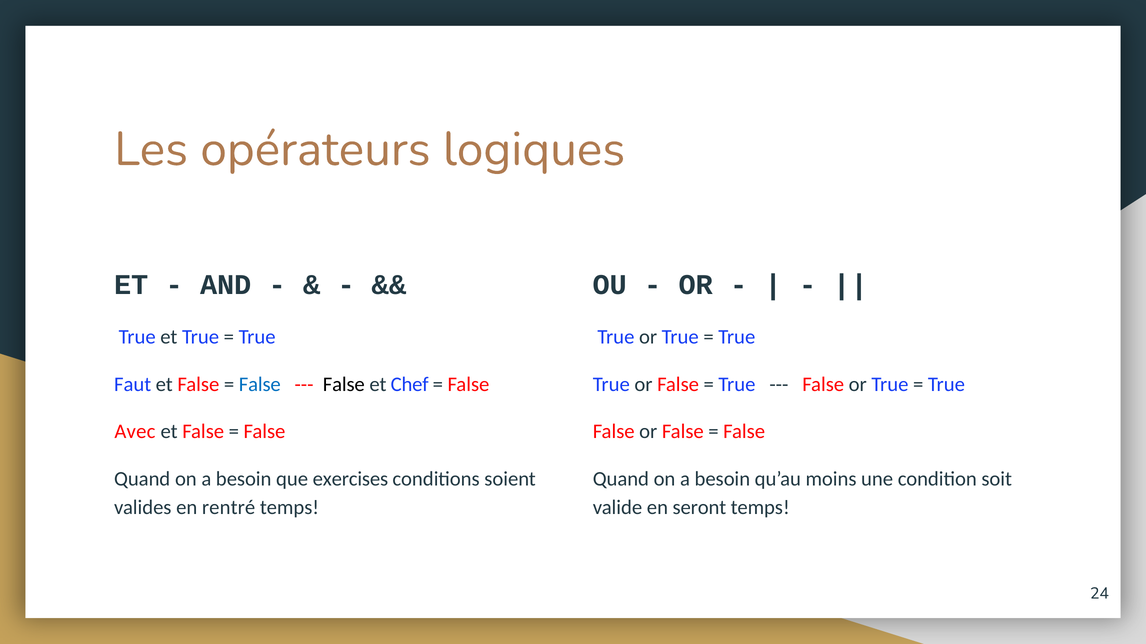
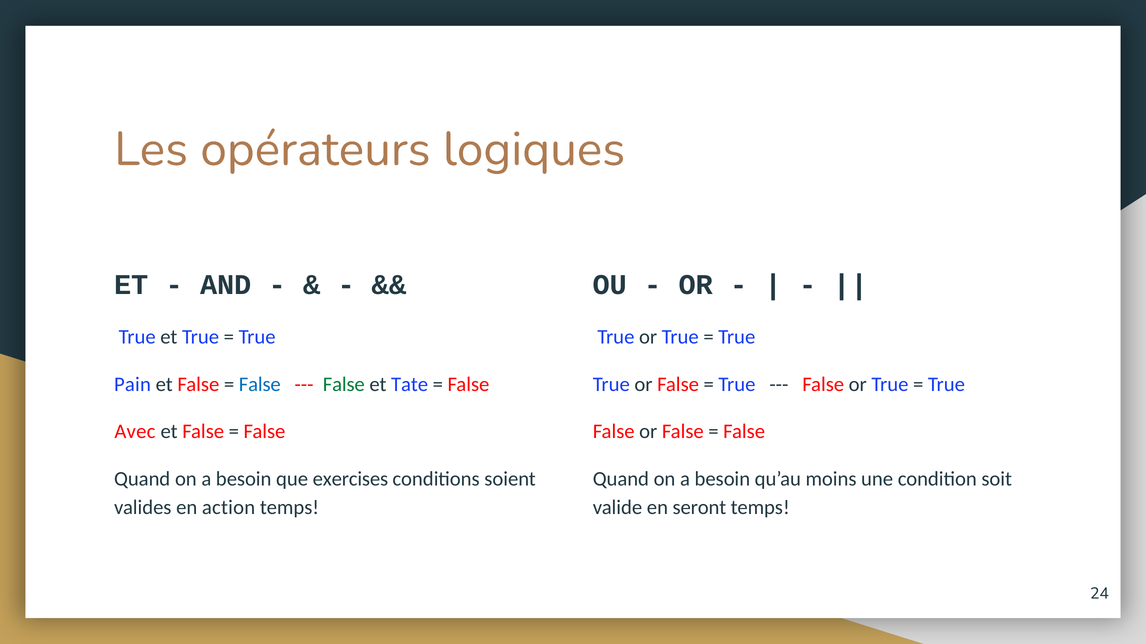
Faut: Faut -> Pain (133, 385)
False colour: black -> green (344, 385)
Chef: Chef -> Tate (410, 385)
rentré: rentré -> action (229, 508)
